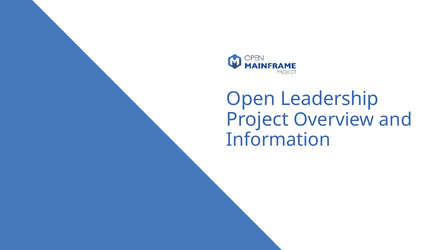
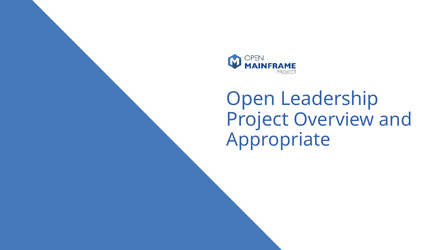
Information: Information -> Appropriate (278, 140)
